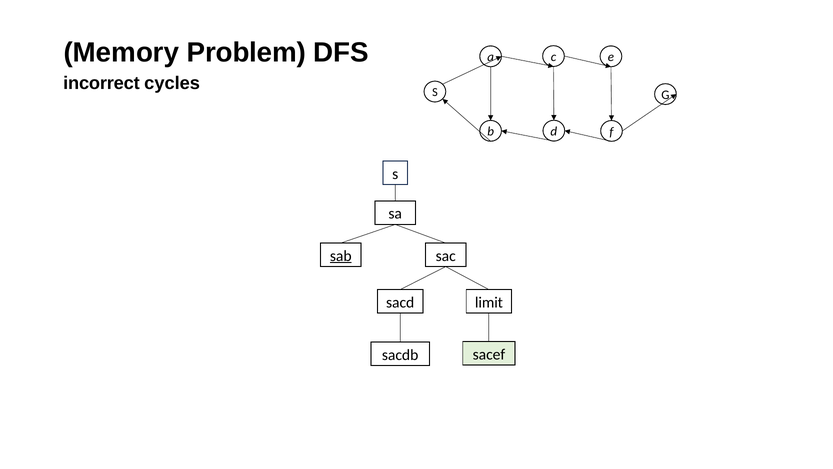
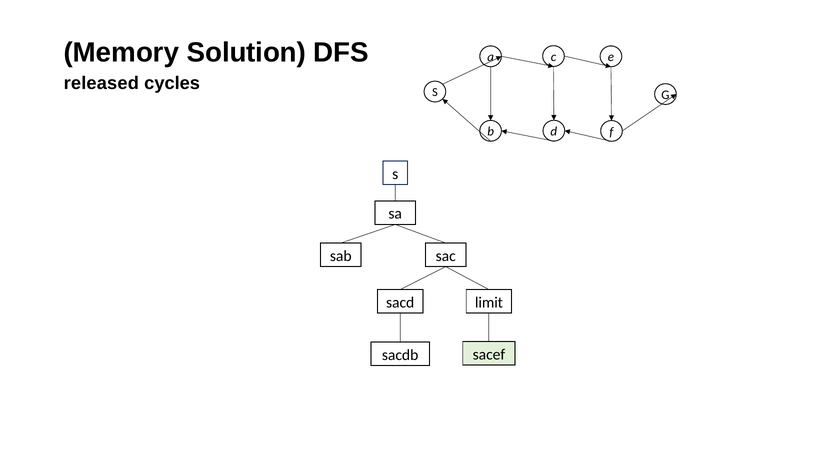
Problem: Problem -> Solution (246, 53)
incorrect: incorrect -> released (101, 83)
sab underline: present -> none (341, 256)
